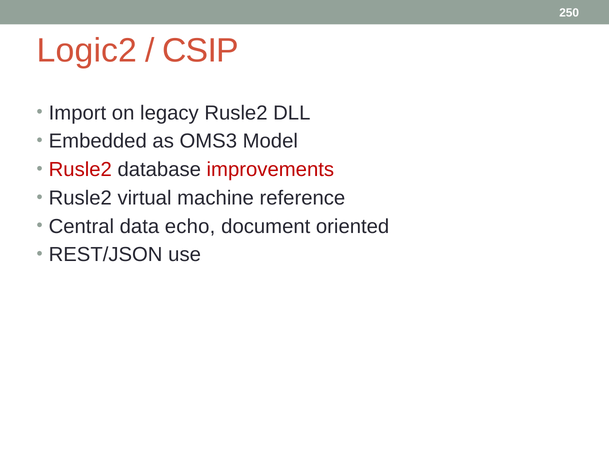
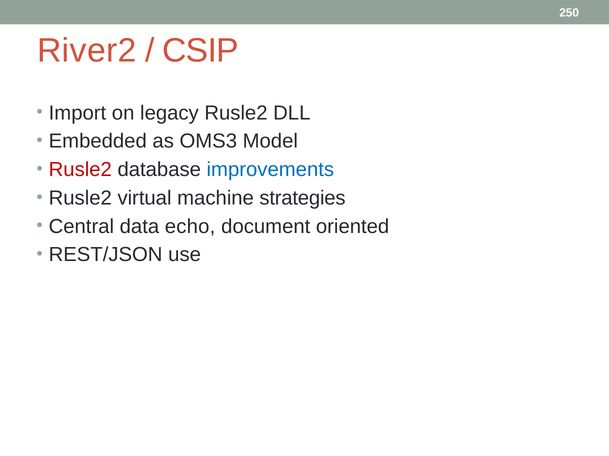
Logic2: Logic2 -> River2 (87, 51)
improvements colour: red -> blue (270, 170)
reference: reference -> strategies (303, 198)
